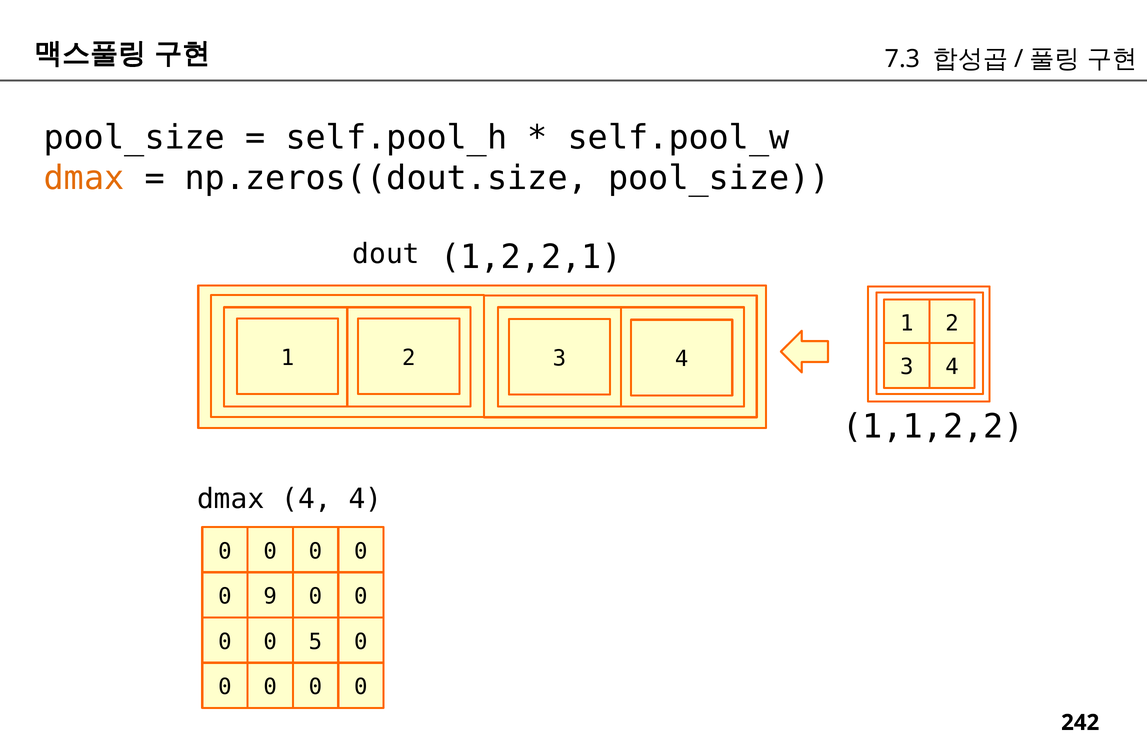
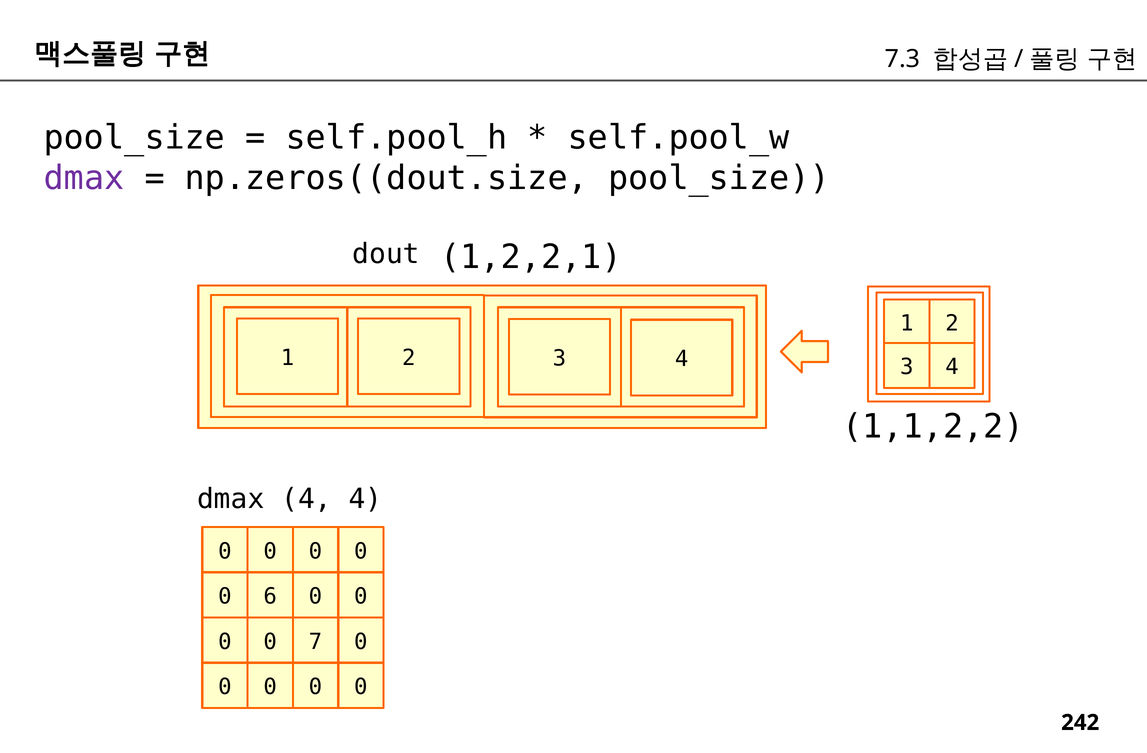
dmax colour: orange -> purple (84, 178)
9: 9 -> 6 (270, 597)
5: 5 -> 7 (315, 642)
